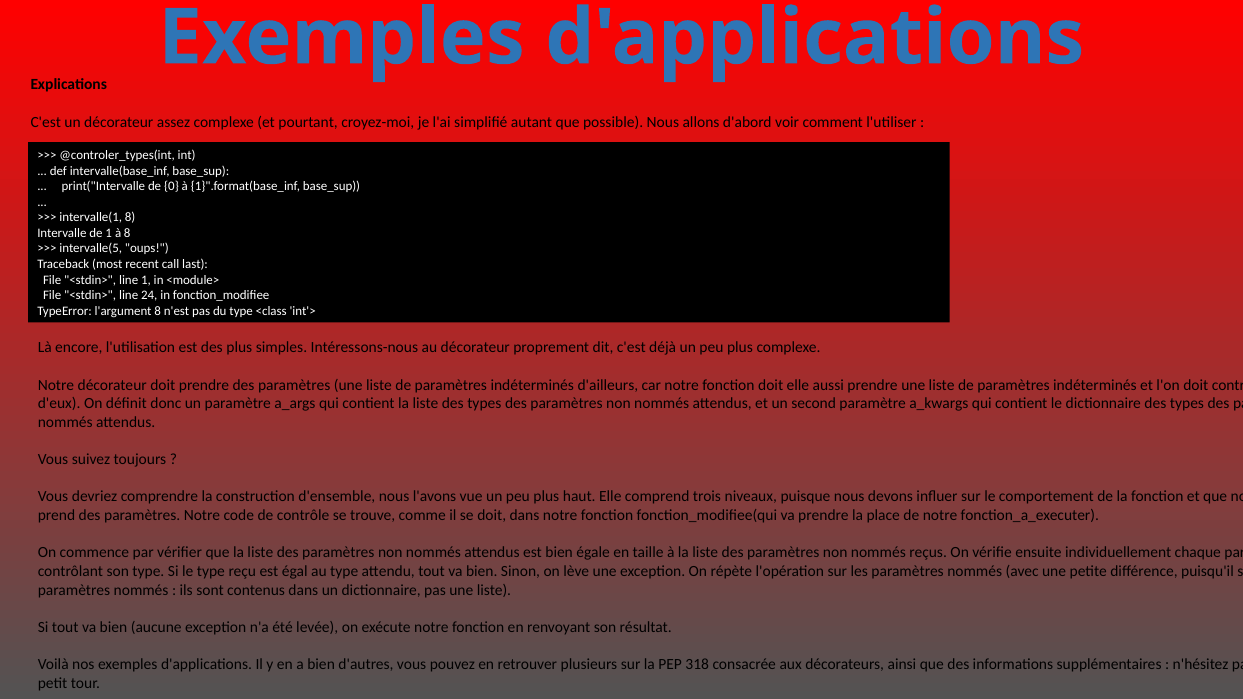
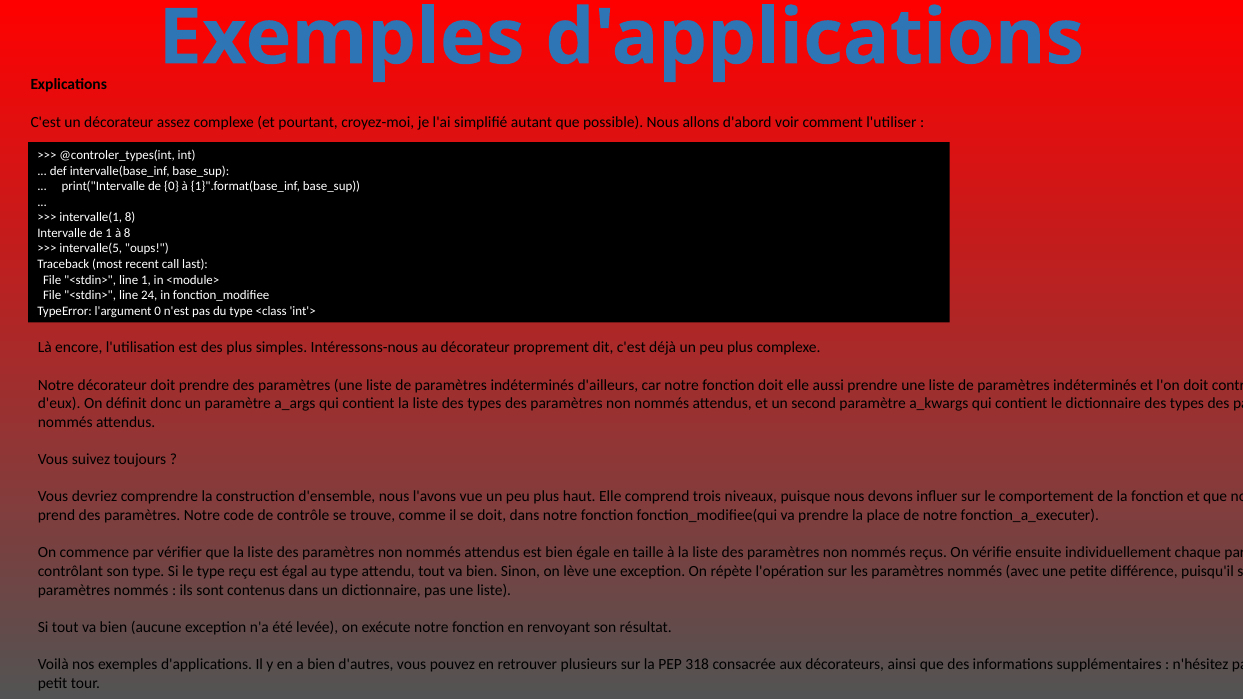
l'argument 8: 8 -> 0 (158, 311)
